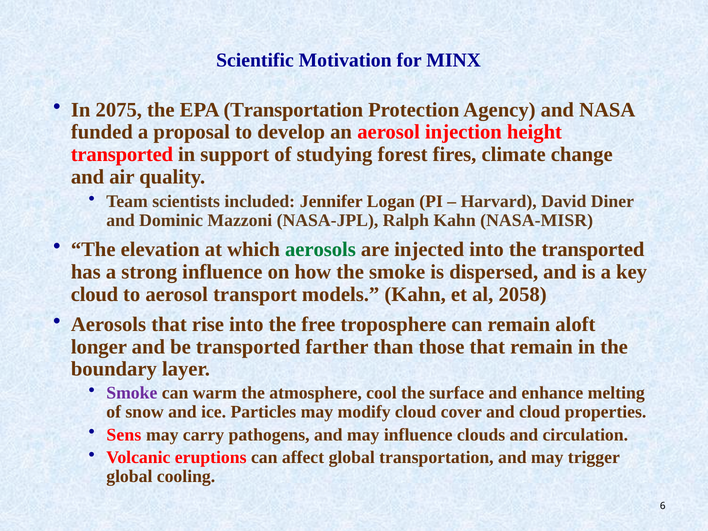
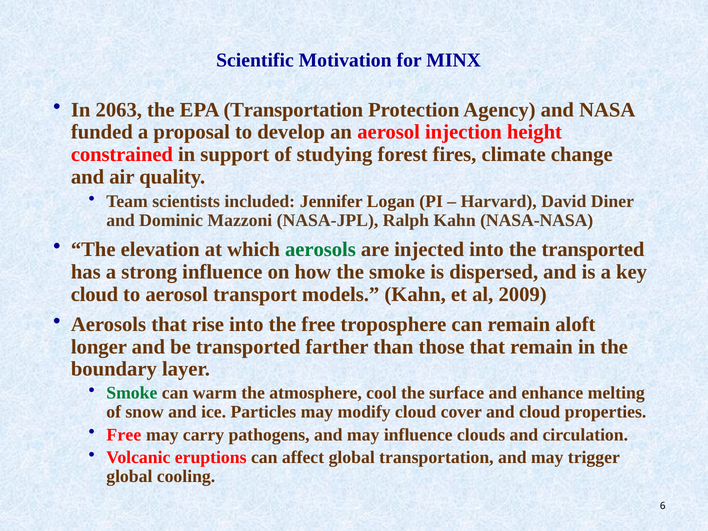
2075: 2075 -> 2063 (119, 110)
transported: transported -> constrained (122, 154)
NASA-MISR: NASA-MISR -> NASA-NASA (537, 221)
2058: 2058 -> 2009 (523, 294)
Smoke colour: purple -> green (132, 393)
Sens: Sens -> Free (124, 435)
